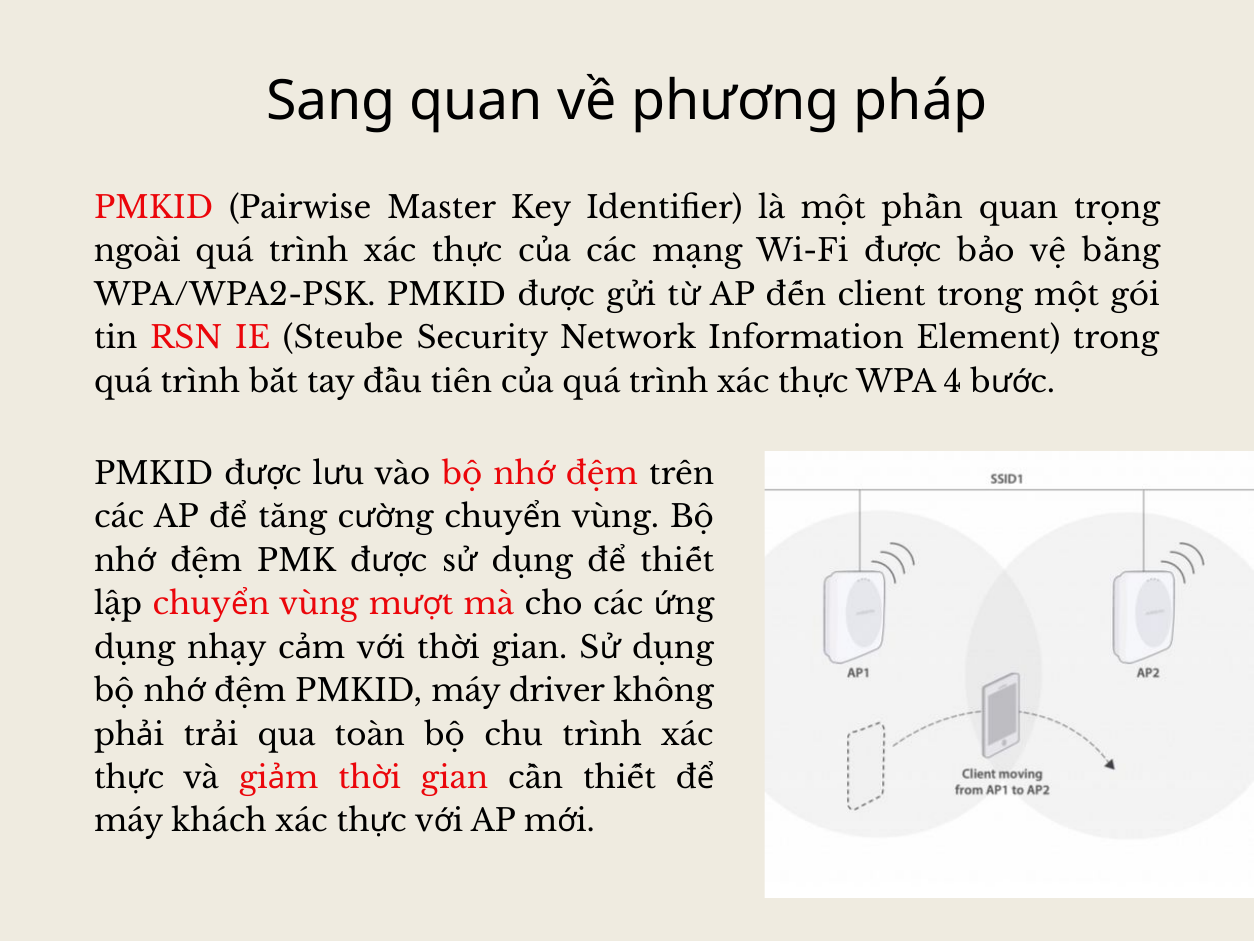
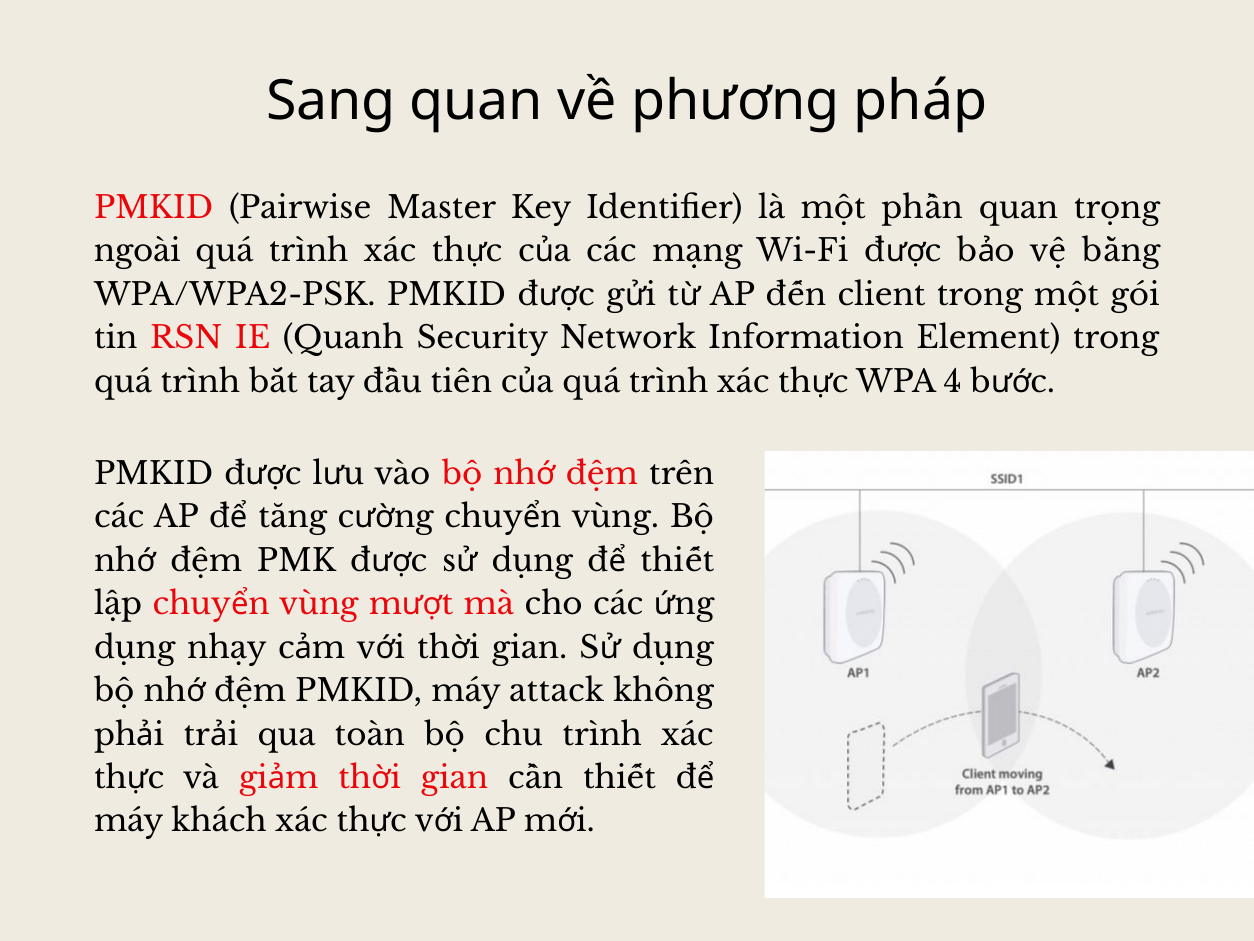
Steube: Steube -> Quanh (343, 338)
driver: driver -> attack (557, 691)
